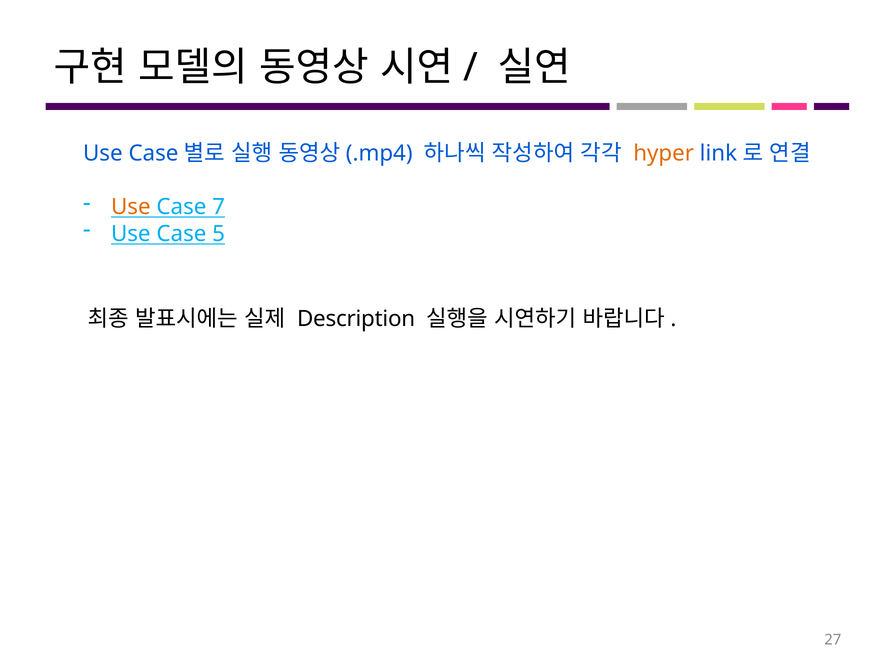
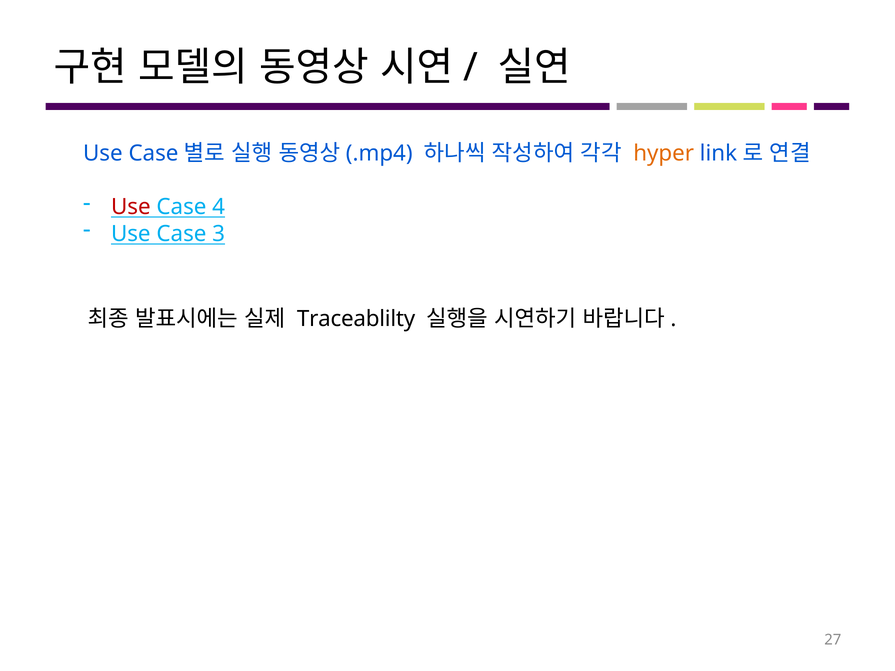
Use colour: orange -> red (131, 207)
7: 7 -> 4 (219, 207)
5: 5 -> 3 (219, 234)
Description: Description -> Traceablilty (356, 319)
